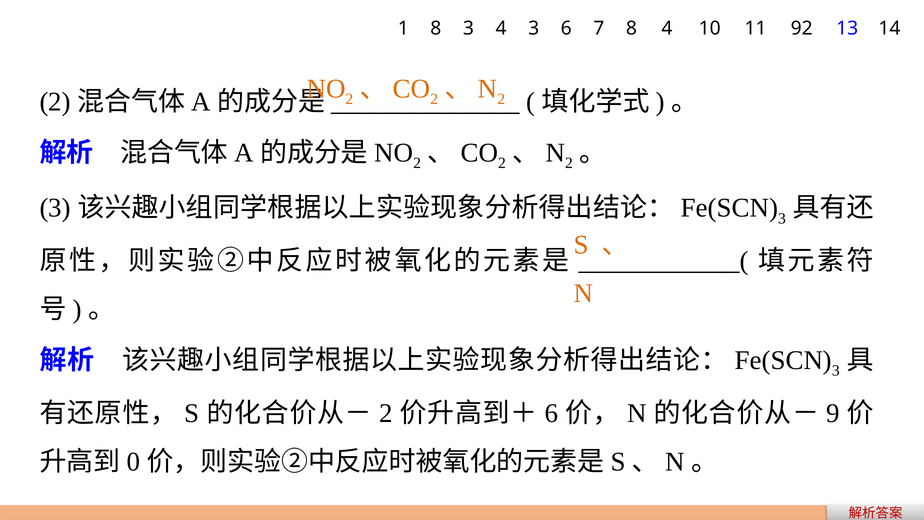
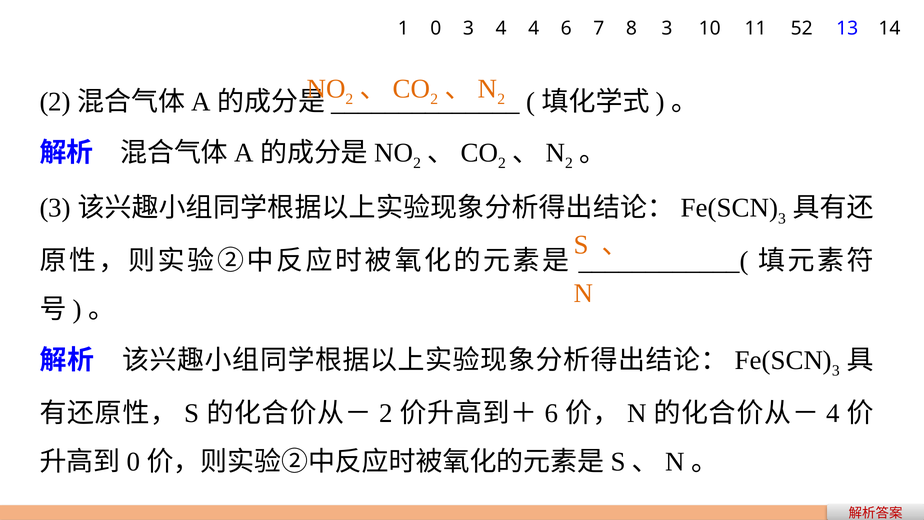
1 8: 8 -> 0 (436, 28)
4 3: 3 -> 4 (534, 28)
8 4: 4 -> 3 (667, 28)
92: 92 -> 52 (802, 28)
9: 9 -> 4 (833, 413)
